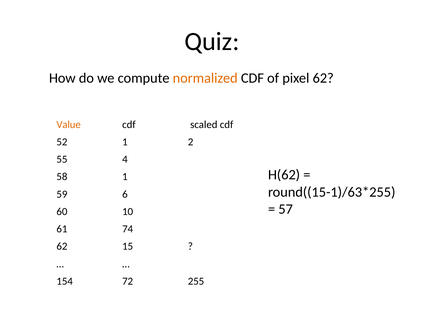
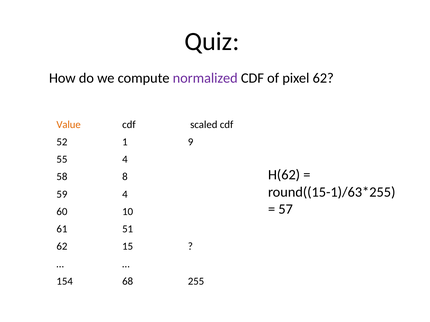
normalized colour: orange -> purple (205, 78)
2: 2 -> 9 (191, 142)
58 1: 1 -> 8 (125, 177)
59 6: 6 -> 4 (125, 194)
74: 74 -> 51 (128, 229)
72: 72 -> 68 (128, 282)
